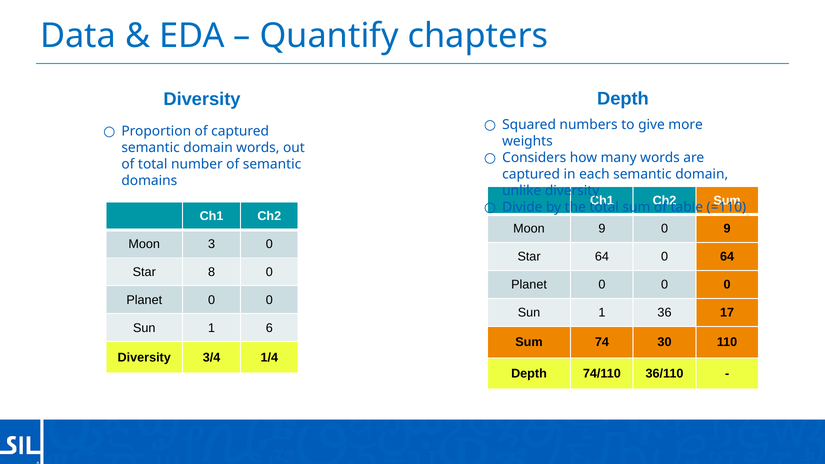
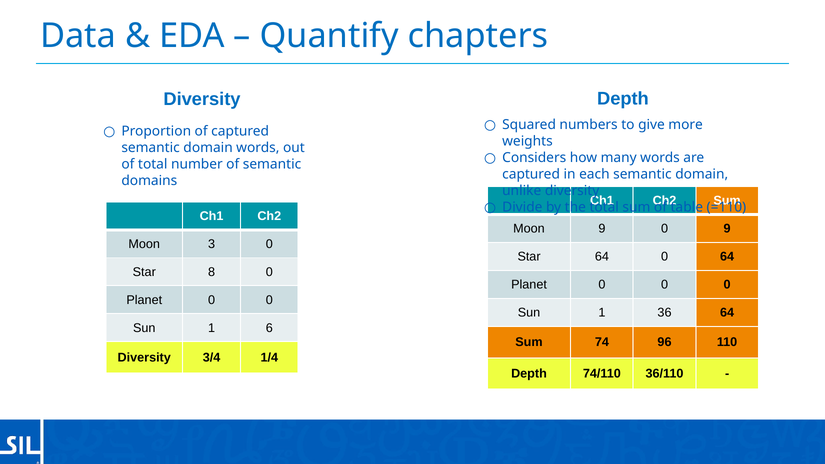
36 17: 17 -> 64 (727, 313)
30: 30 -> 96 (665, 342)
